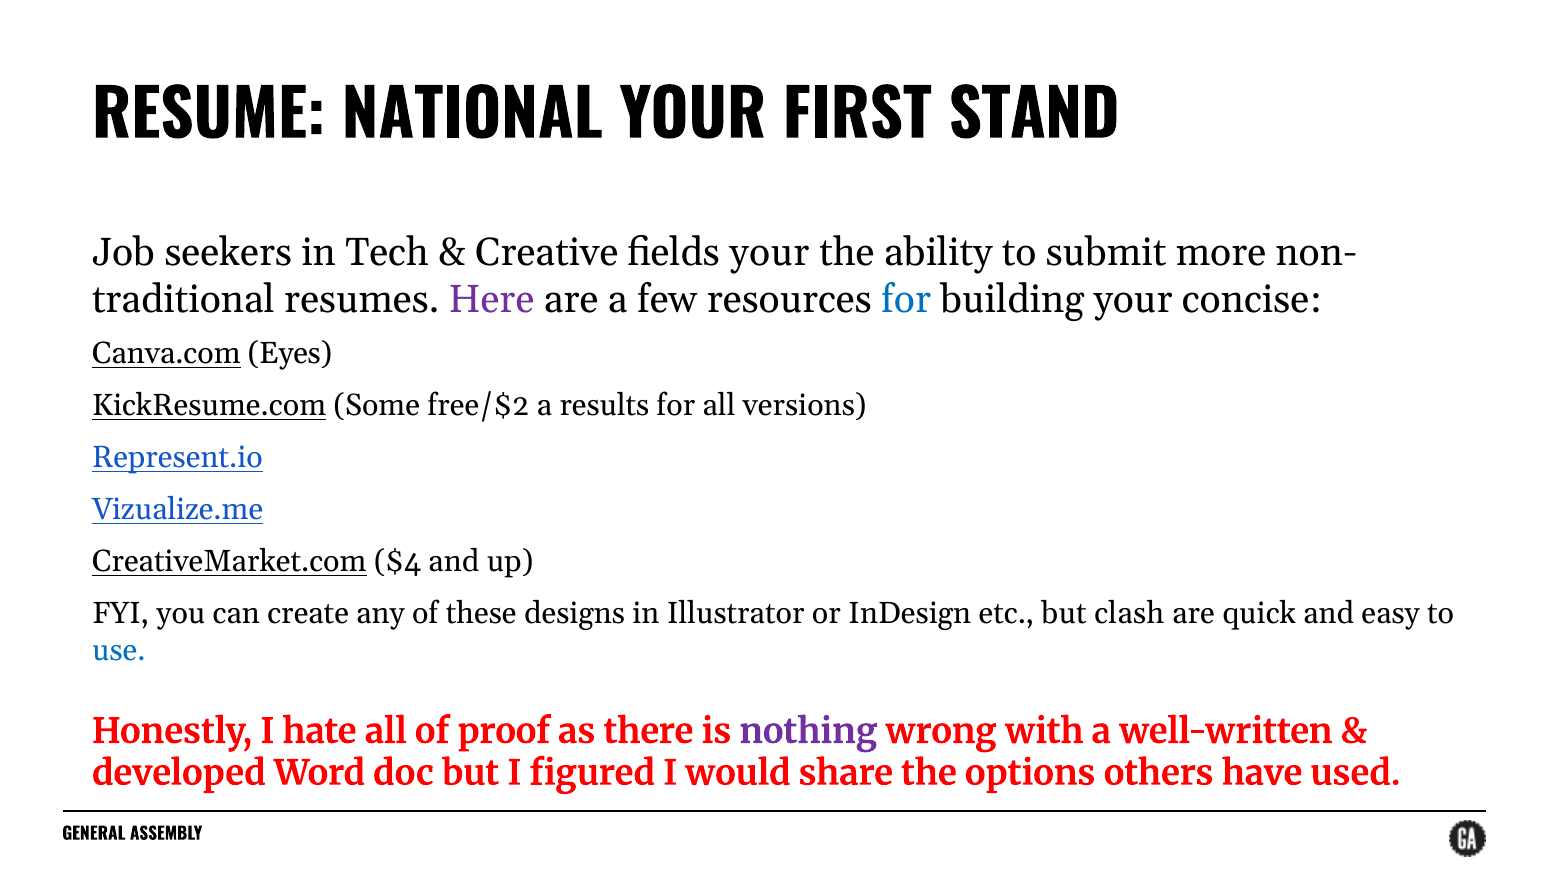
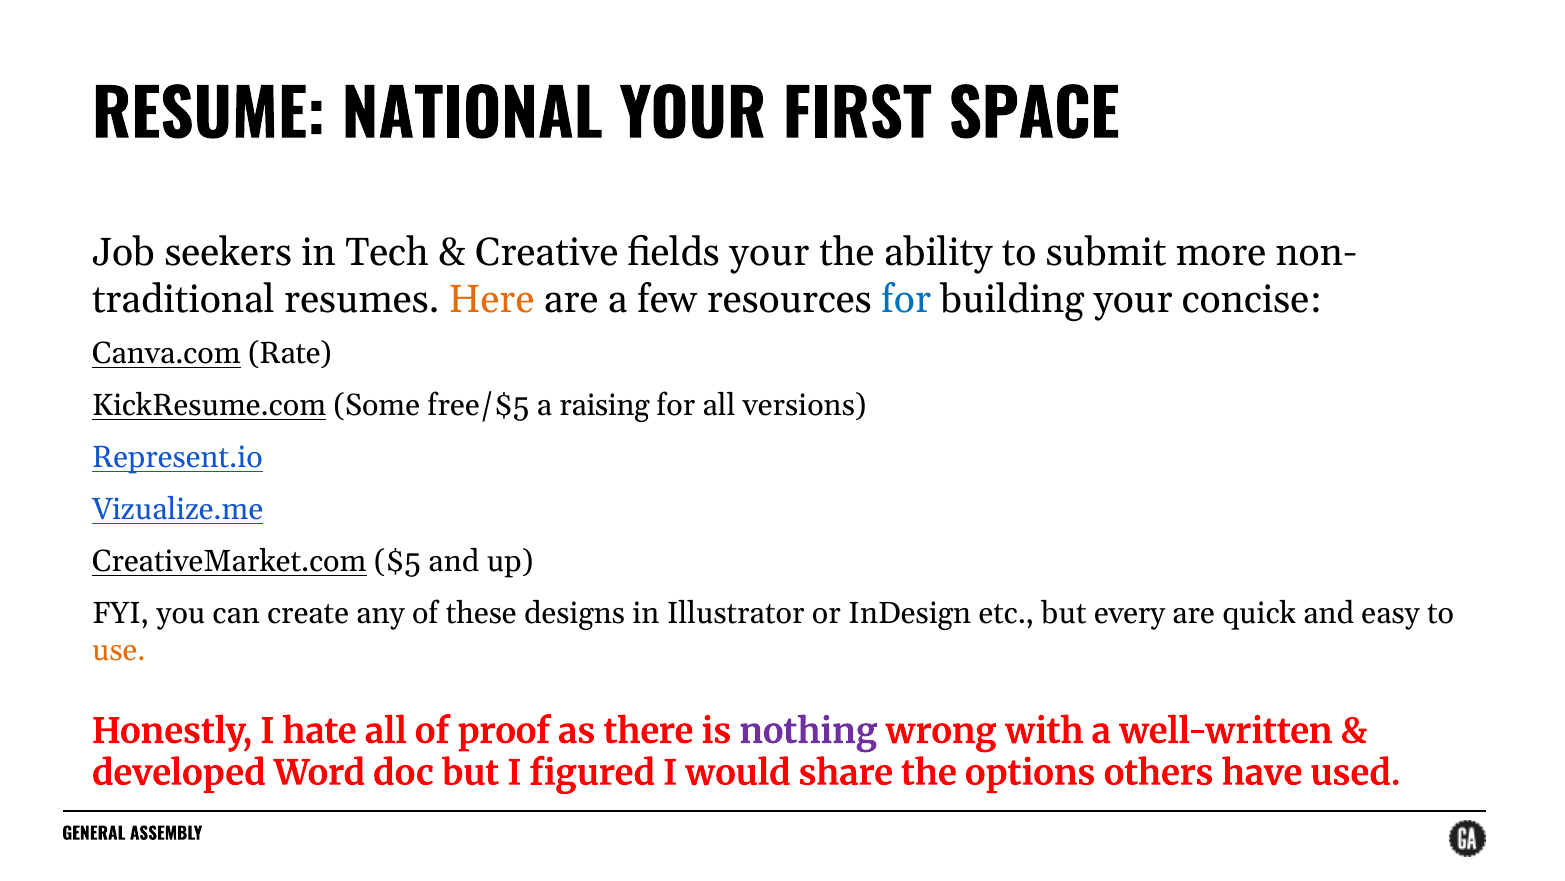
STAND: STAND -> SPACE (1034, 116)
Here colour: purple -> orange (492, 299)
Eyes: Eyes -> Rate (290, 354)
free/$2: free/$2 -> free/$5 (478, 405)
results: results -> raising (605, 405)
$4: $4 -> $5 (397, 561)
clash: clash -> every (1130, 613)
use colour: blue -> orange (119, 650)
